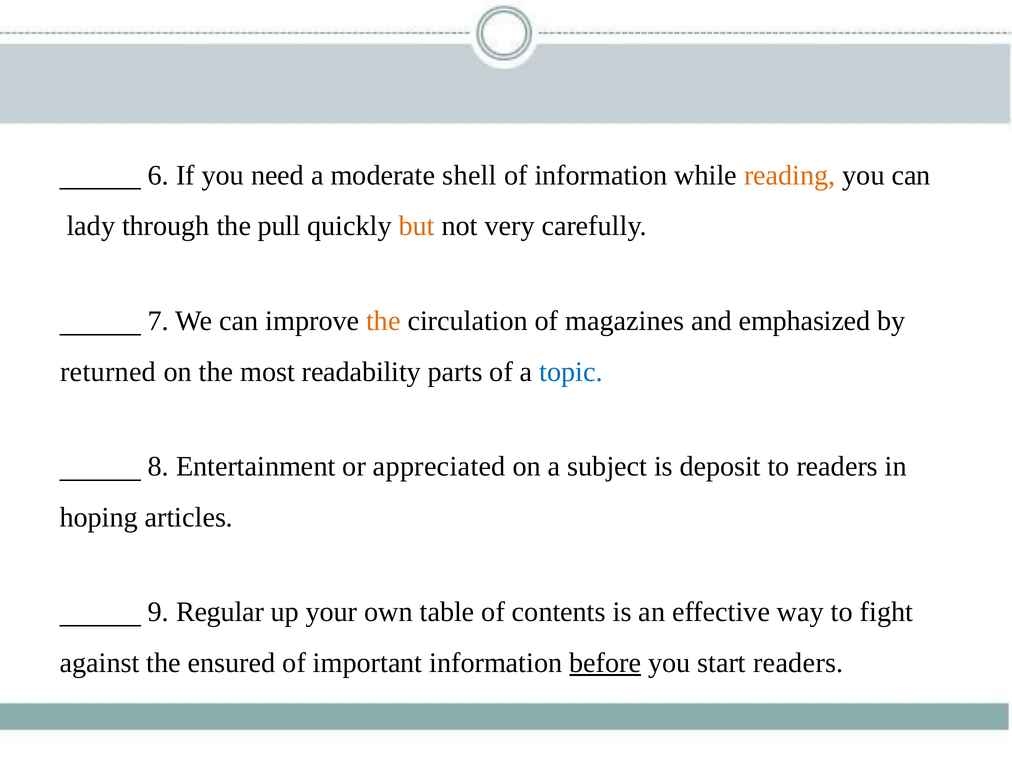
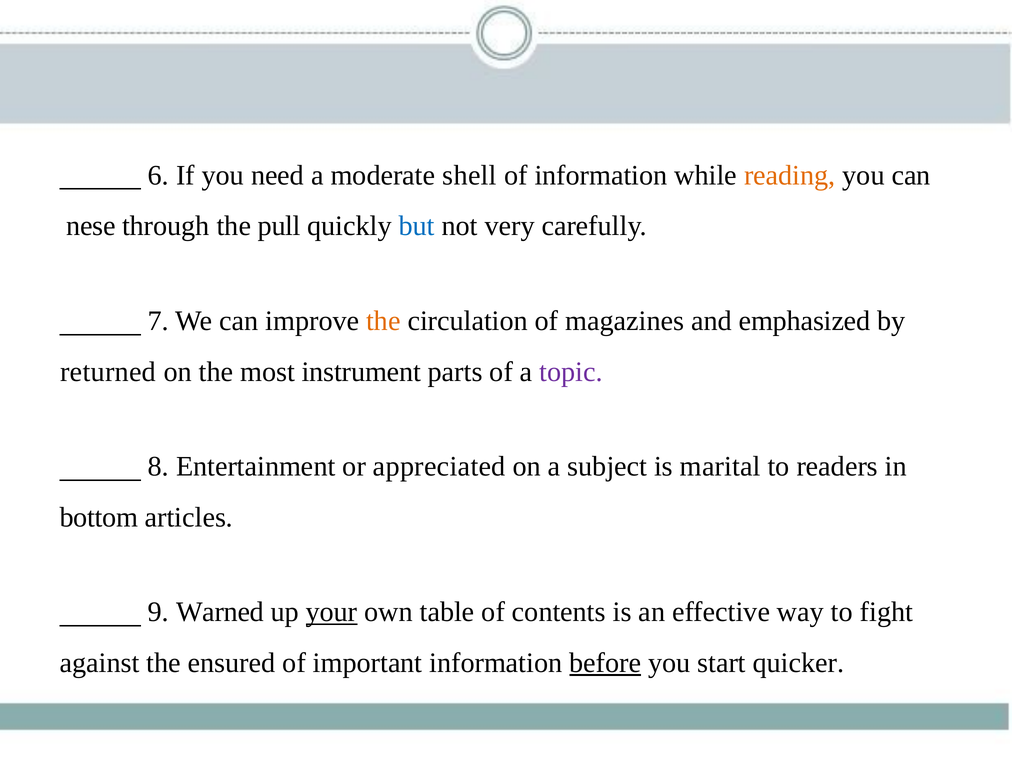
lady: lady -> nese (91, 226)
but colour: orange -> blue (417, 226)
readability: readability -> instrument (361, 372)
topic colour: blue -> purple (571, 372)
deposit: deposit -> marital (720, 466)
hoping: hoping -> bottom (99, 517)
Regular: Regular -> Warned (220, 612)
your underline: none -> present (332, 612)
start readers: readers -> quicker (798, 663)
